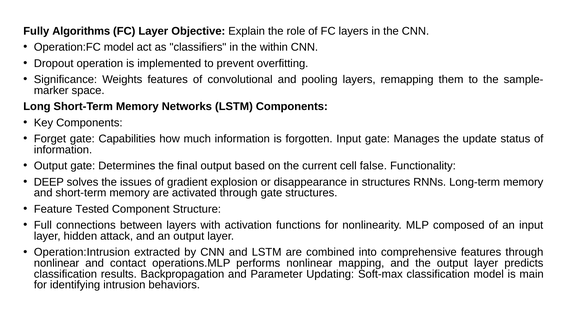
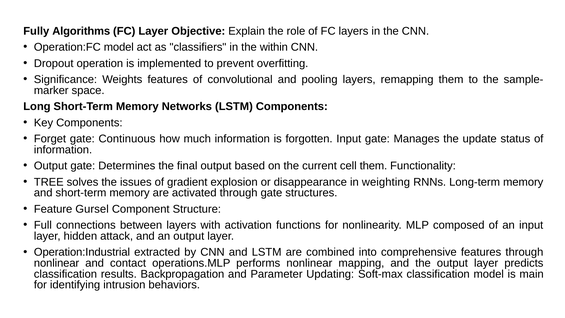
Capabilities: Capabilities -> Continuous (127, 139)
cell false: false -> them (373, 166)
DEEP: DEEP -> TREE (49, 182)
in structures: structures -> weighting (386, 182)
Tested: Tested -> Gursel (92, 209)
Operation:Intrusion: Operation:Intrusion -> Operation:Industrial (82, 252)
